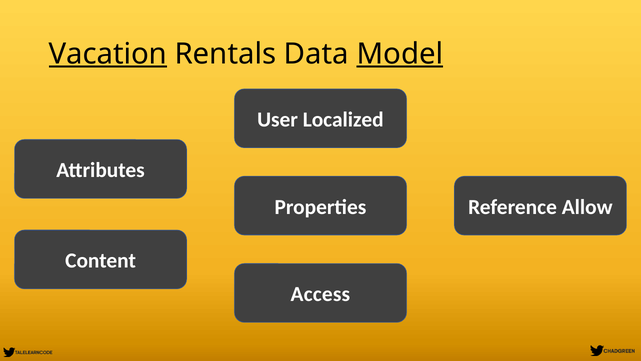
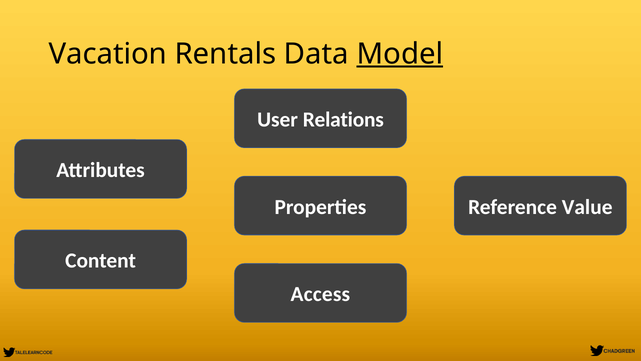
Vacation underline: present -> none (108, 54)
Localized: Localized -> Relations (343, 120)
Allow: Allow -> Value (587, 207)
